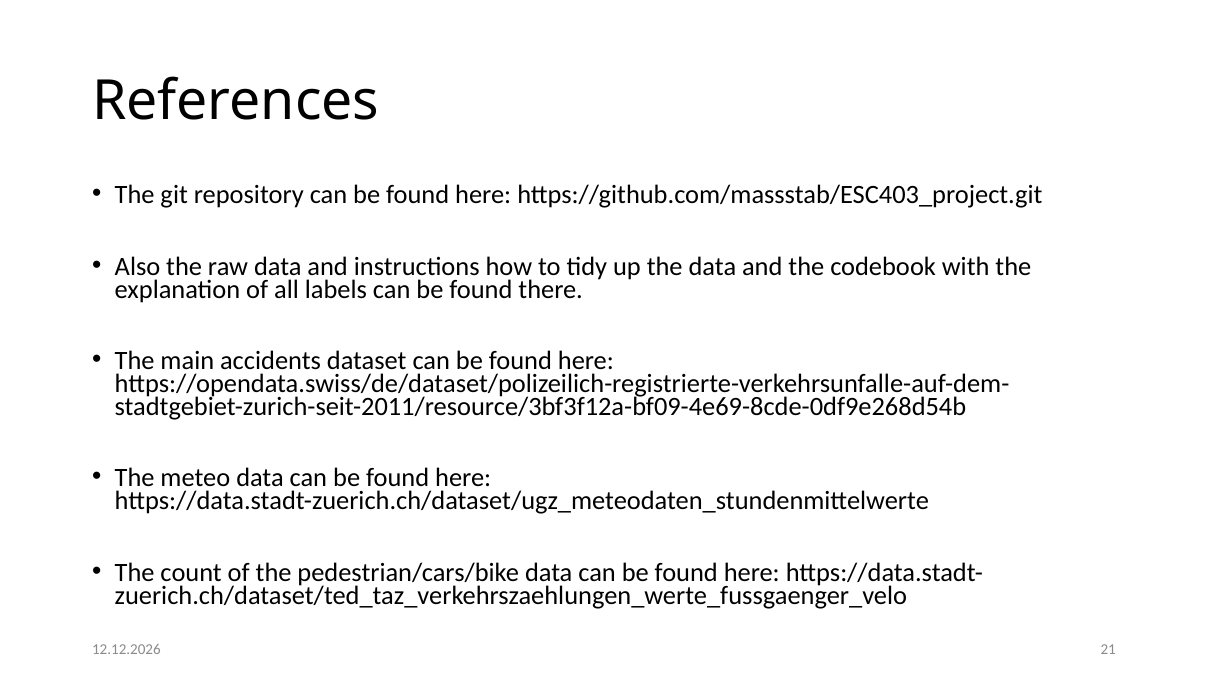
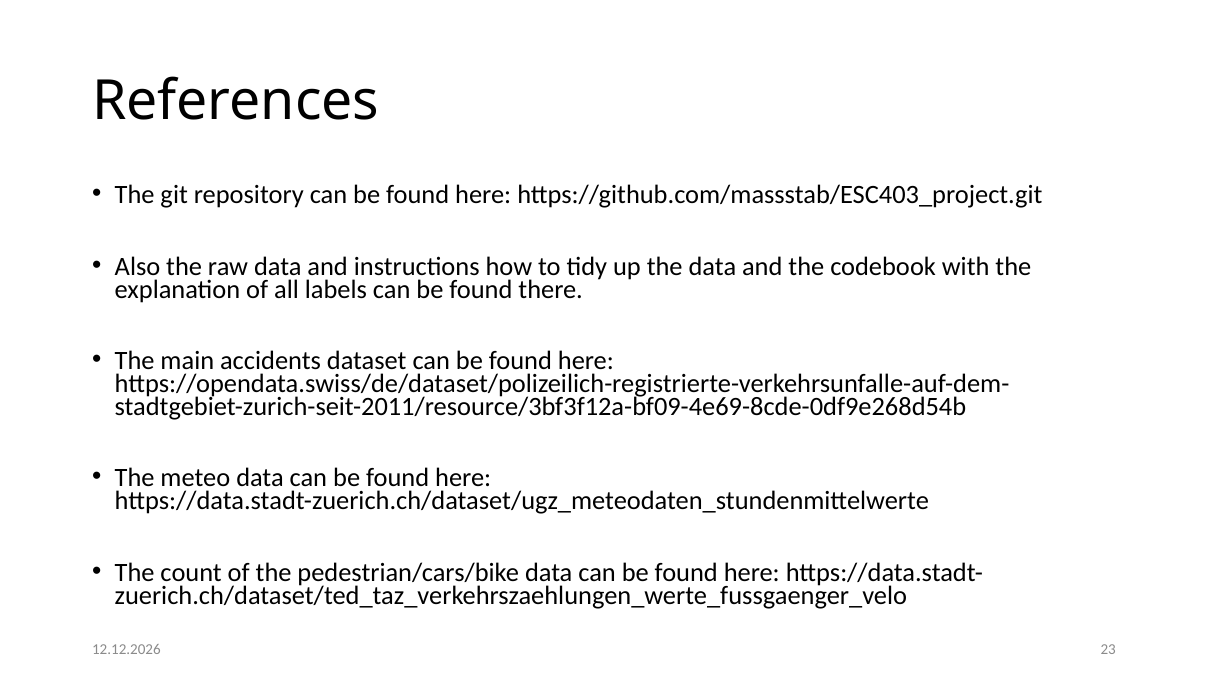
21: 21 -> 23 (1108, 649)
